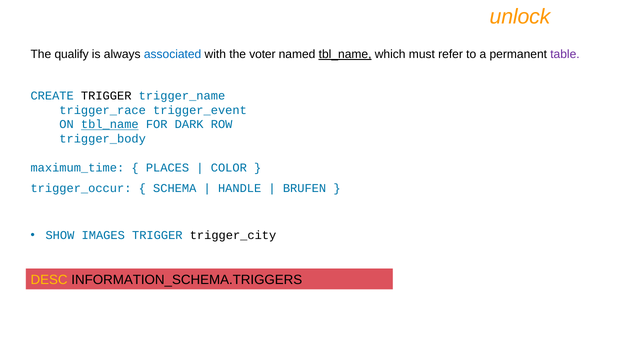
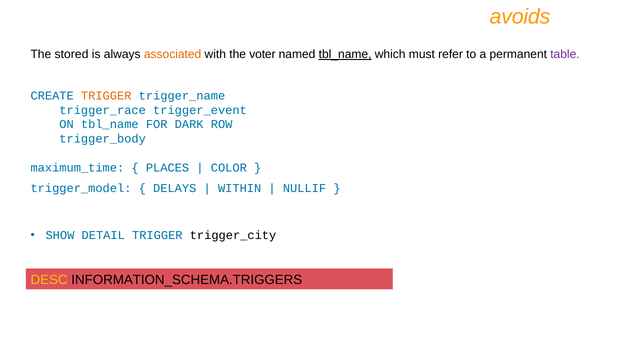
unlock: unlock -> avoids (520, 17)
qualify: qualify -> stored (71, 54)
associated colour: blue -> orange (173, 54)
TRIGGER colour: black -> orange (106, 96)
tbl_name underline: present -> none (110, 125)
trigger_occur: trigger_occur -> trigger_model (81, 189)
SCHEMA: SCHEMA -> DELAYS (175, 189)
HANDLE: HANDLE -> WITHIN (240, 189)
BRUFEN: BRUFEN -> NULLIF (305, 189)
IMAGES: IMAGES -> DETAIL (103, 236)
